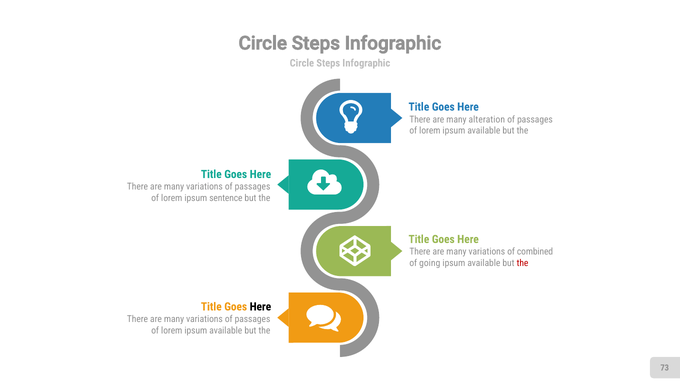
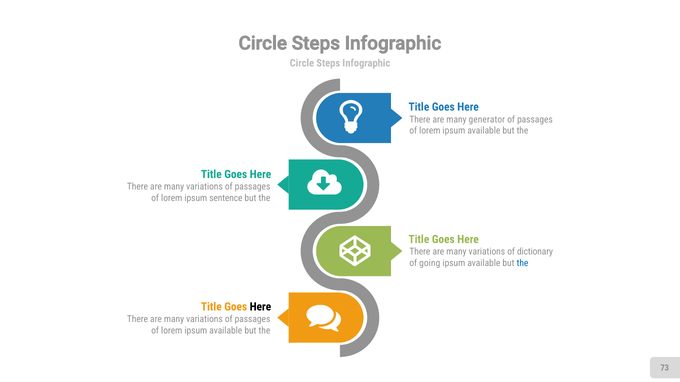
alteration: alteration -> generator (487, 120)
combined: combined -> dictionary (535, 252)
the colour: red -> blue (523, 264)
